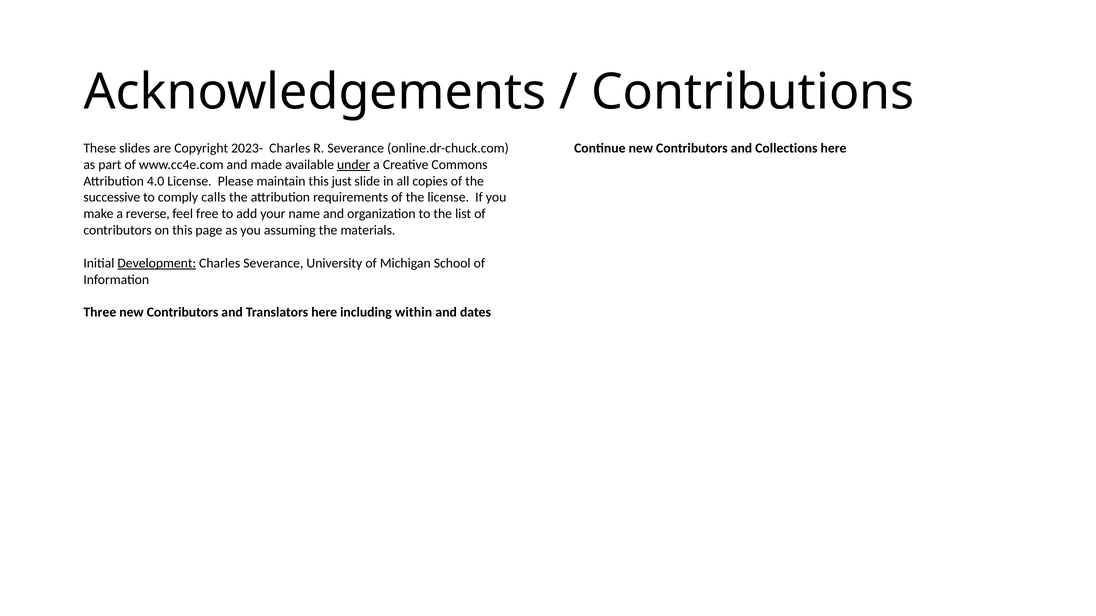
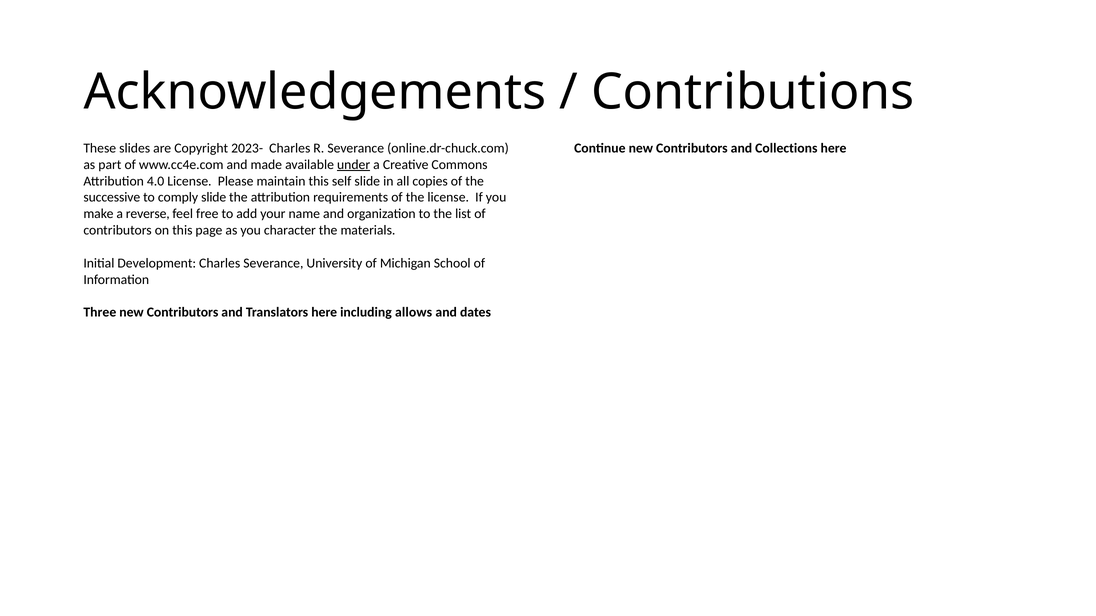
just: just -> self (342, 181)
comply calls: calls -> slide (214, 198)
assuming: assuming -> character (290, 230)
Development underline: present -> none (157, 263)
within: within -> allows (414, 313)
